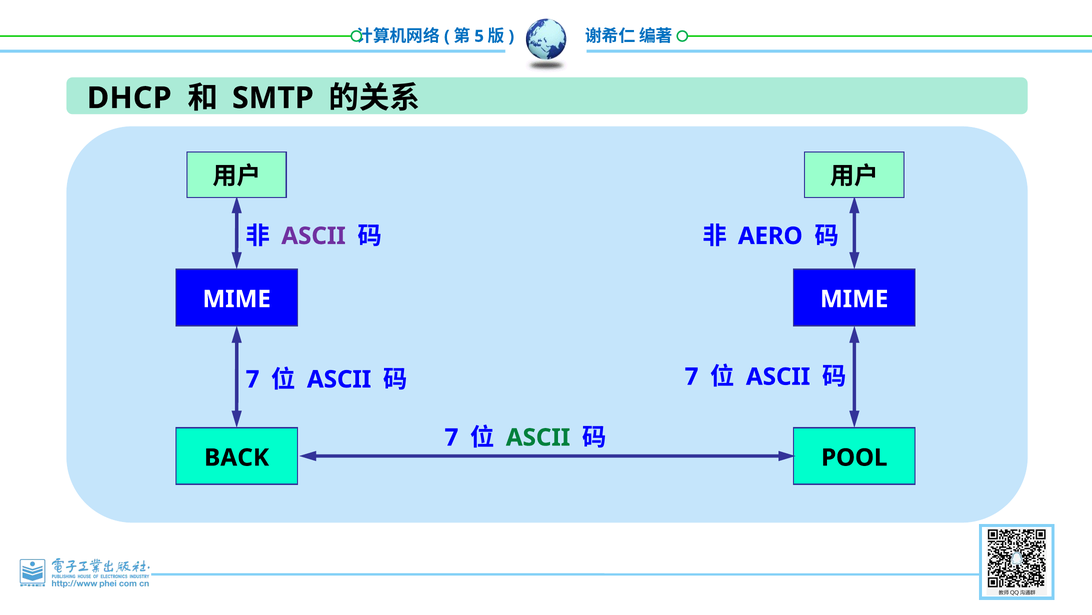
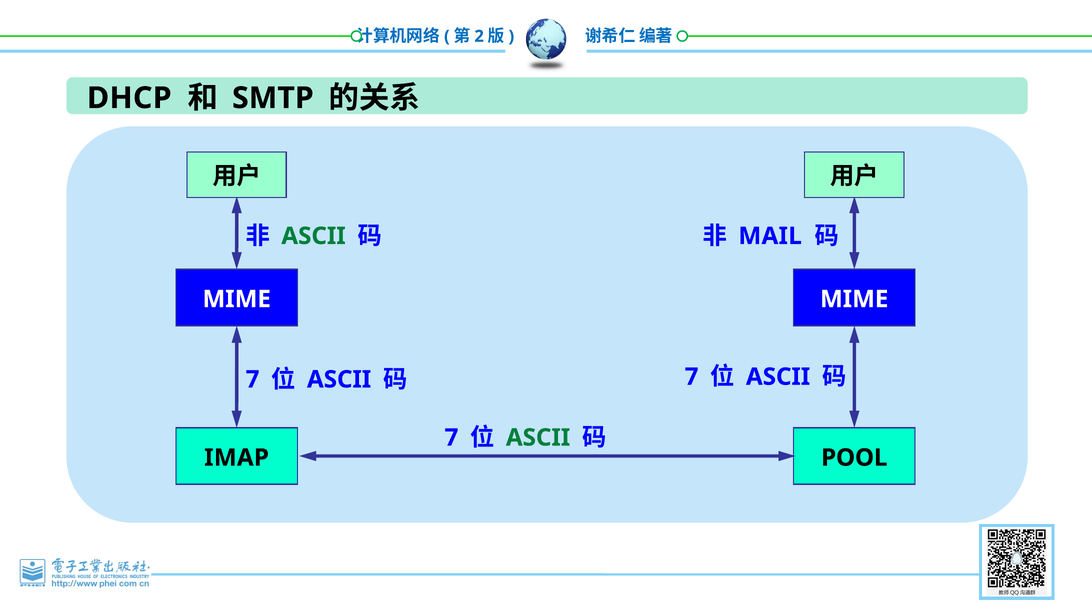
5: 5 -> 2 (479, 36)
ASCII colour: purple -> green (314, 236)
AERO: AERO -> MAIL (770, 236)
BACK: BACK -> IMAP (237, 457)
